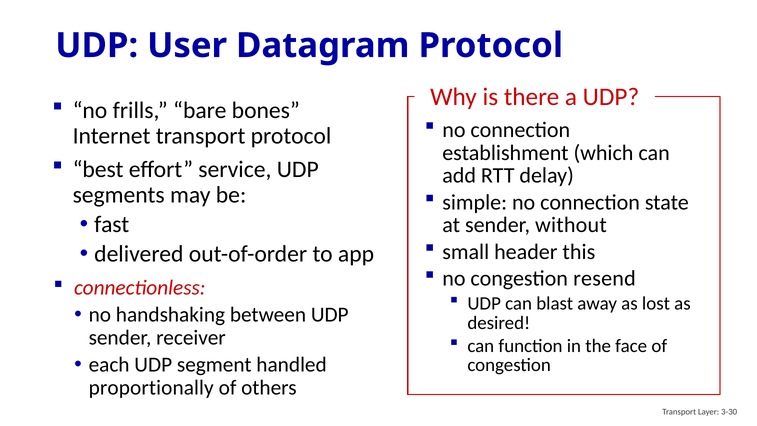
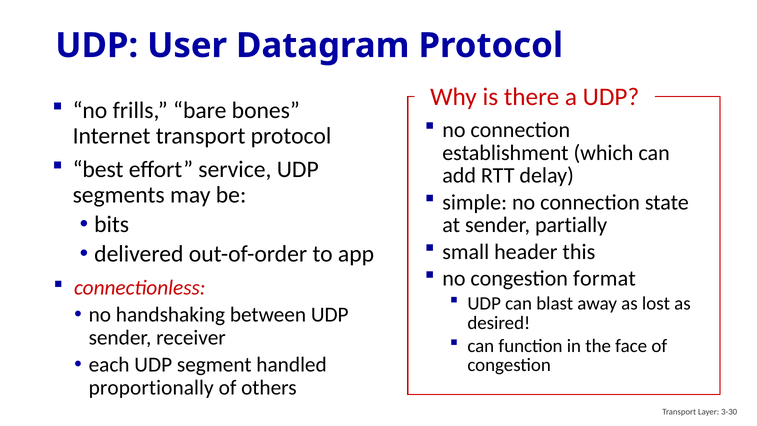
fast: fast -> bits (112, 224)
without: without -> partially (571, 225)
resend: resend -> format (604, 279)
